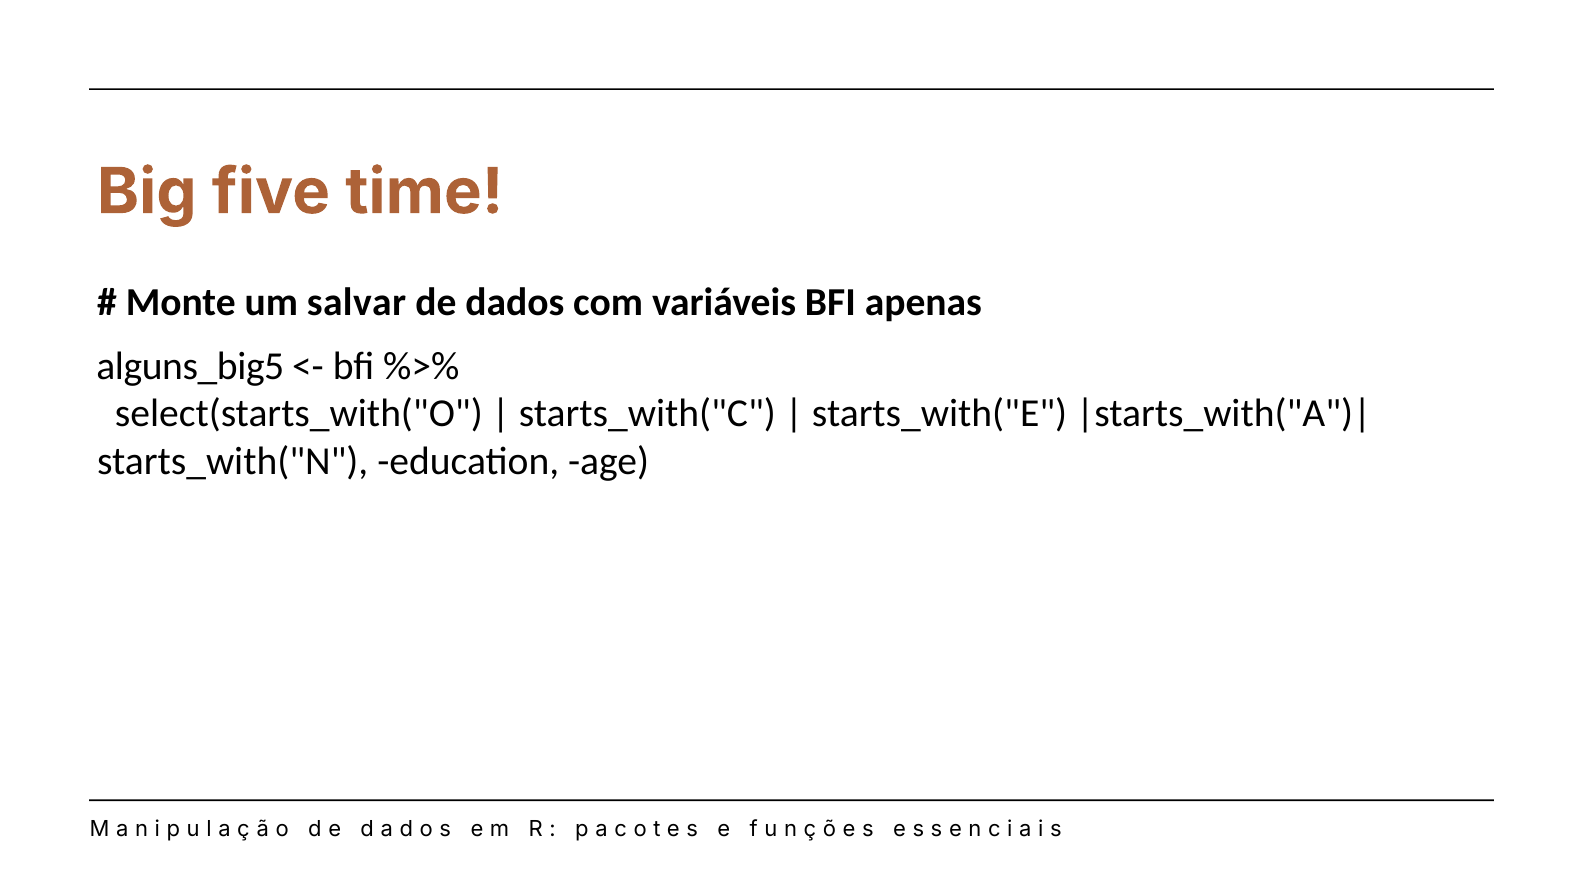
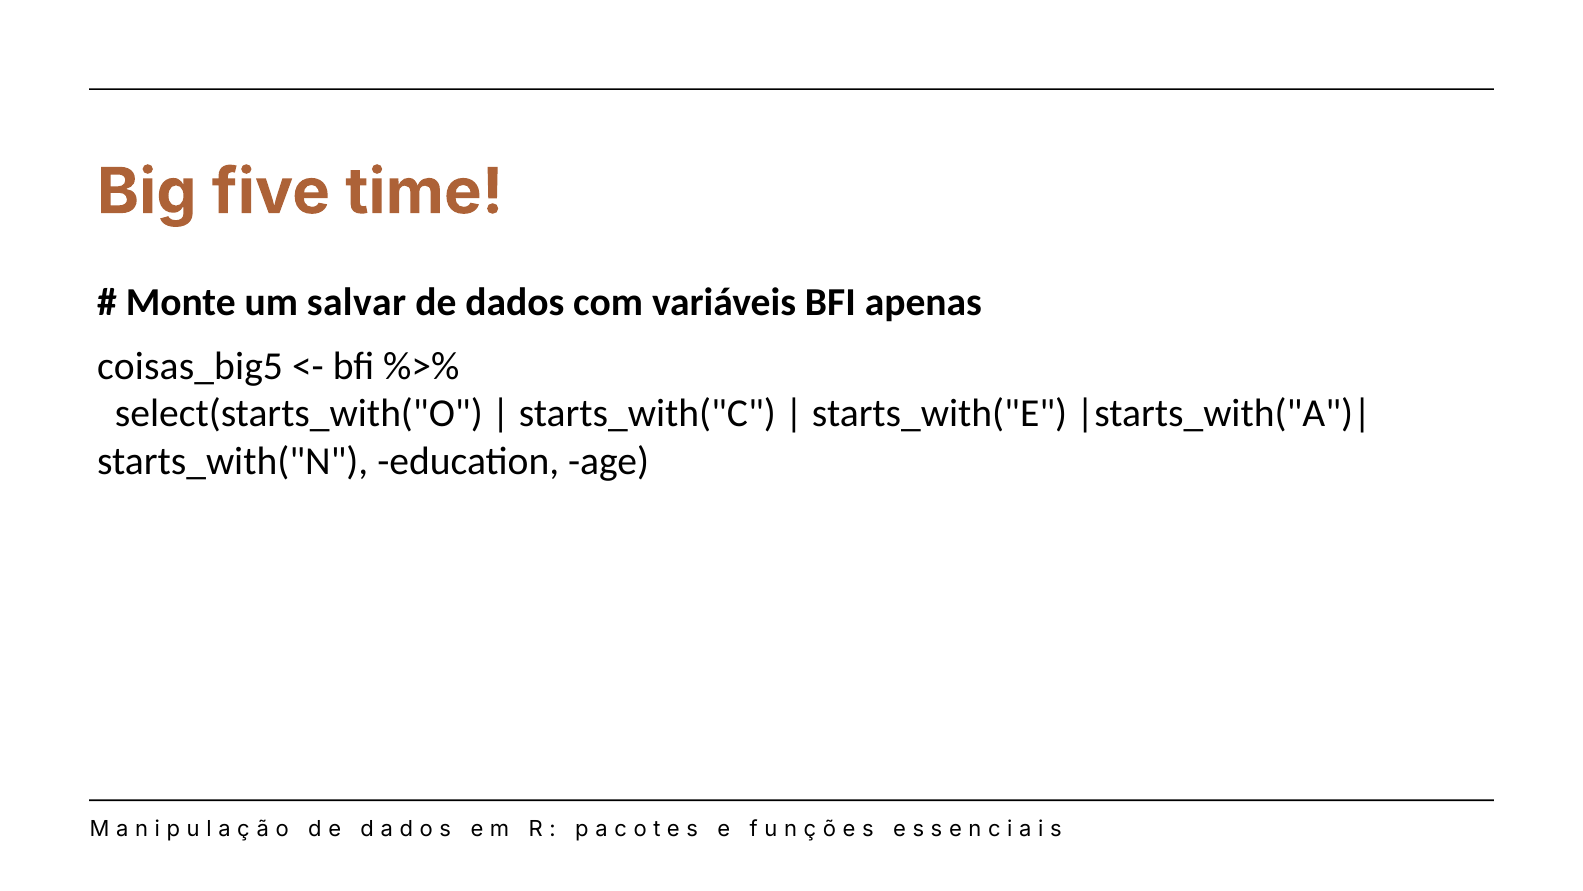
alguns_big5: alguns_big5 -> coisas_big5 (190, 366)
